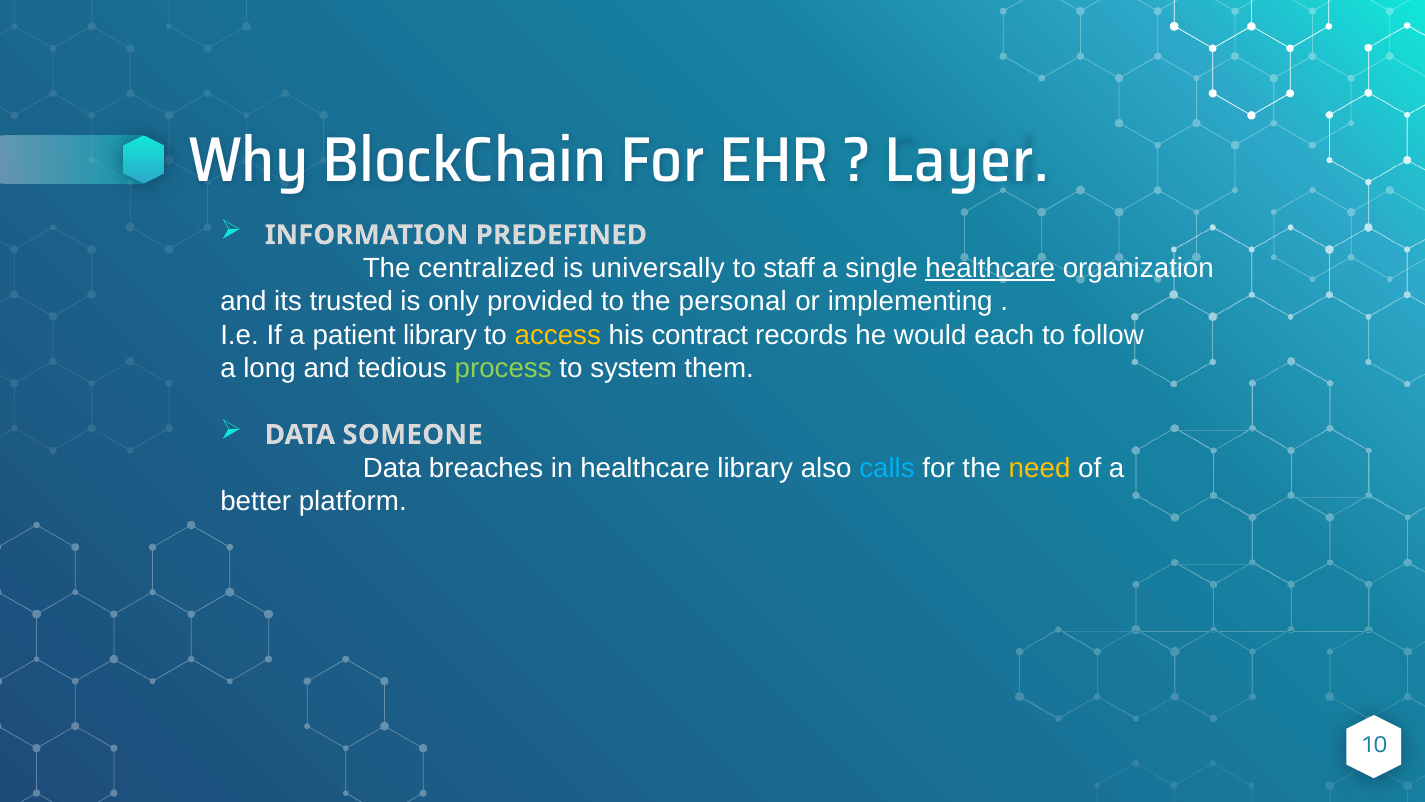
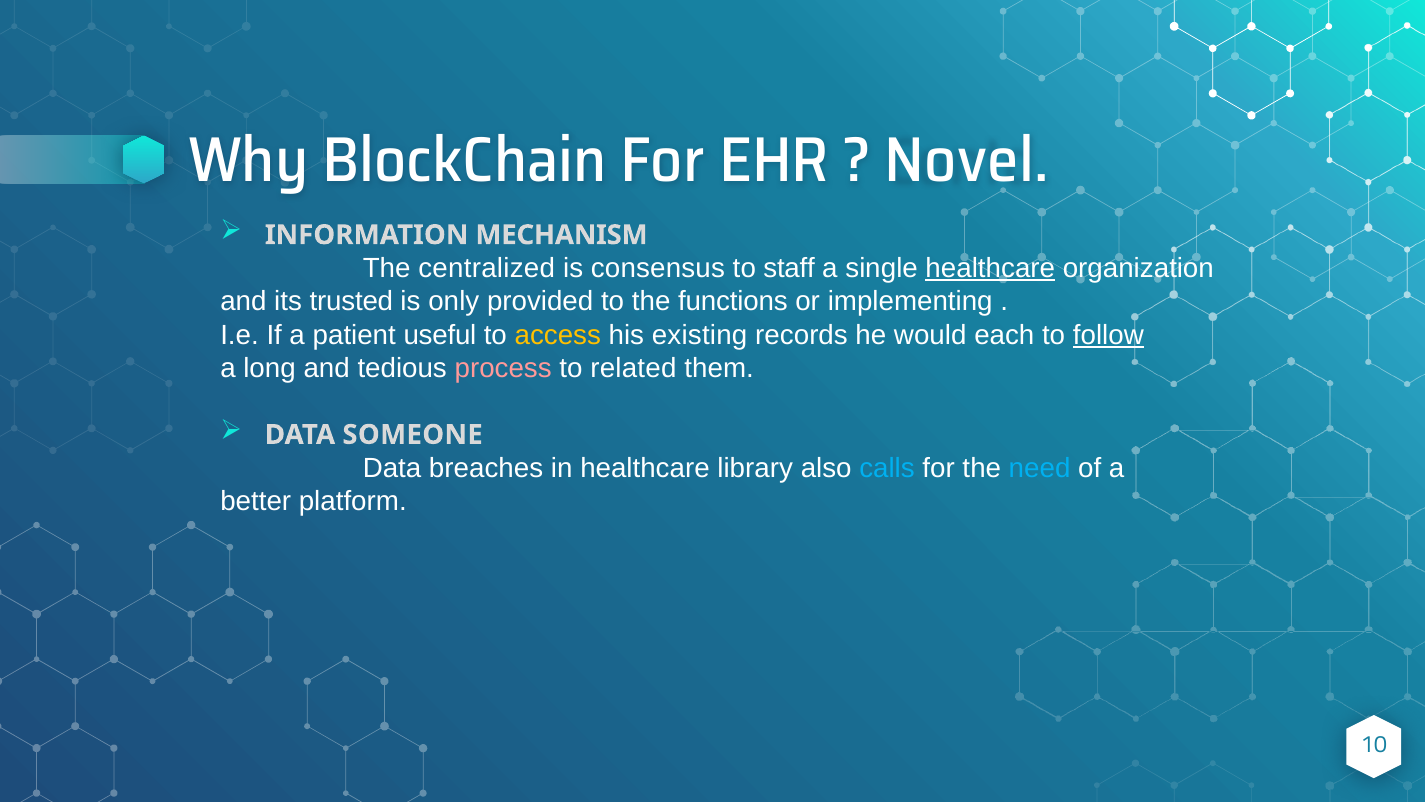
Layer: Layer -> Novel (967, 160)
PREDEFINED: PREDEFINED -> MECHANISM (561, 235)
universally: universally -> consensus (658, 268)
personal: personal -> functions (733, 301)
patient library: library -> useful (440, 335)
contract: contract -> existing (700, 335)
follow underline: none -> present (1108, 335)
process colour: light green -> pink (503, 368)
system: system -> related (633, 368)
need colour: yellow -> light blue (1040, 468)
